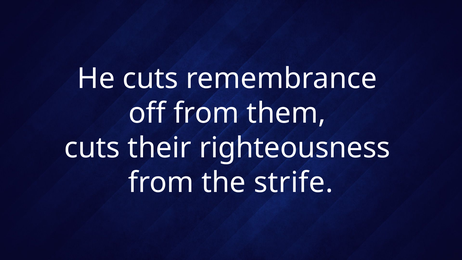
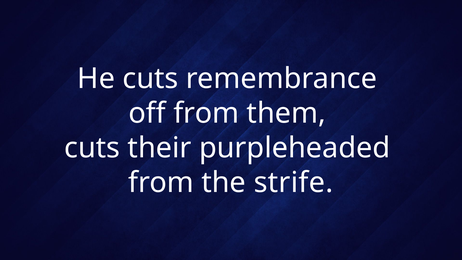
righteousness: righteousness -> purpleheaded (295, 148)
